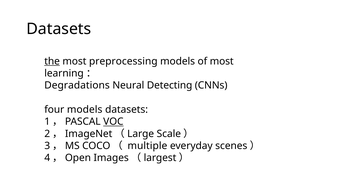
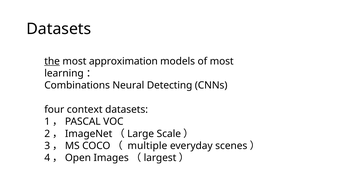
preprocessing: preprocessing -> approximation (123, 61)
Degradations: Degradations -> Combinations (77, 86)
four models: models -> context (85, 110)
VOC underline: present -> none (113, 122)
